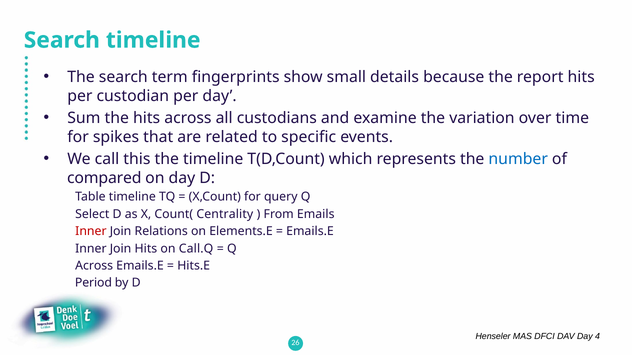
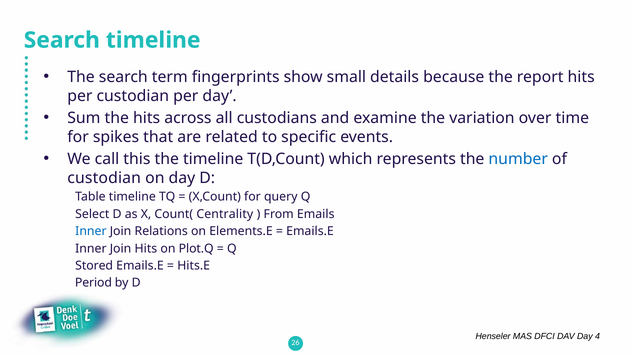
compared: compared -> custodian (104, 178)
Inner colour: red -> blue (91, 232)
Call.Q: Call.Q -> Plot.Q (196, 249)
Across: Across -> Stored (94, 266)
